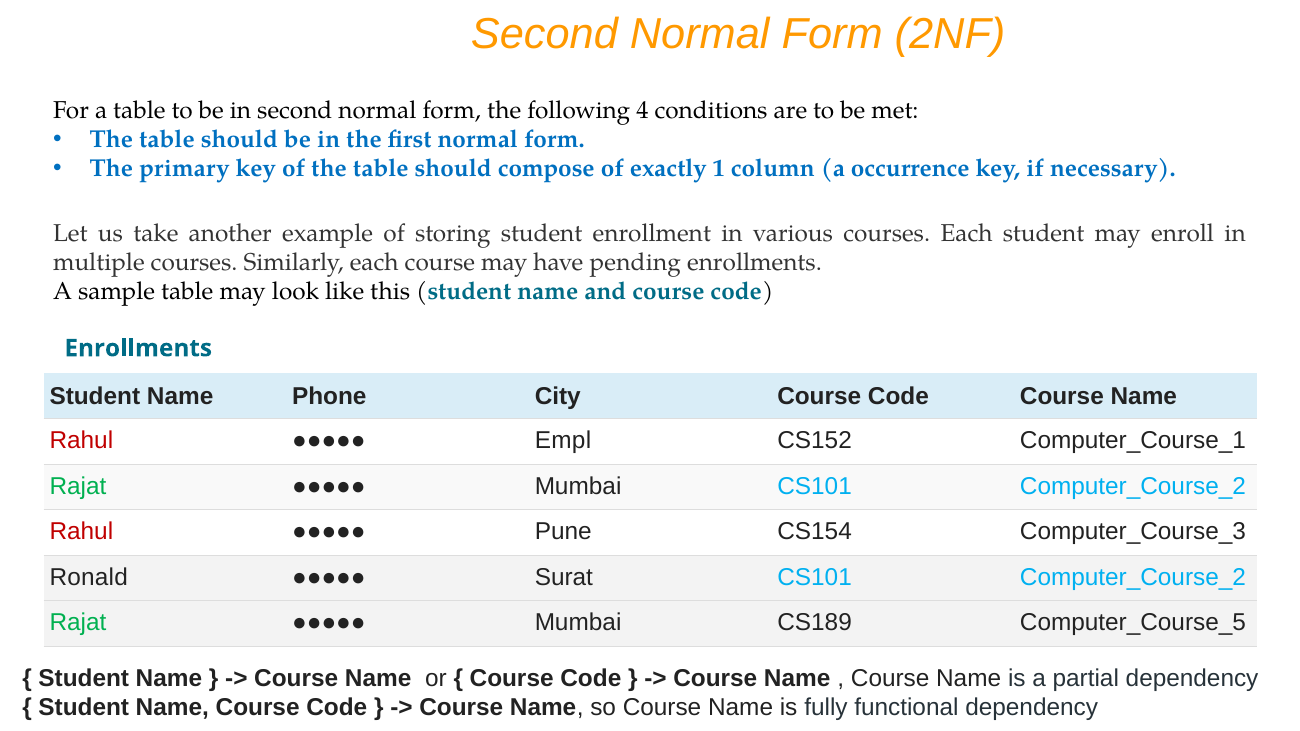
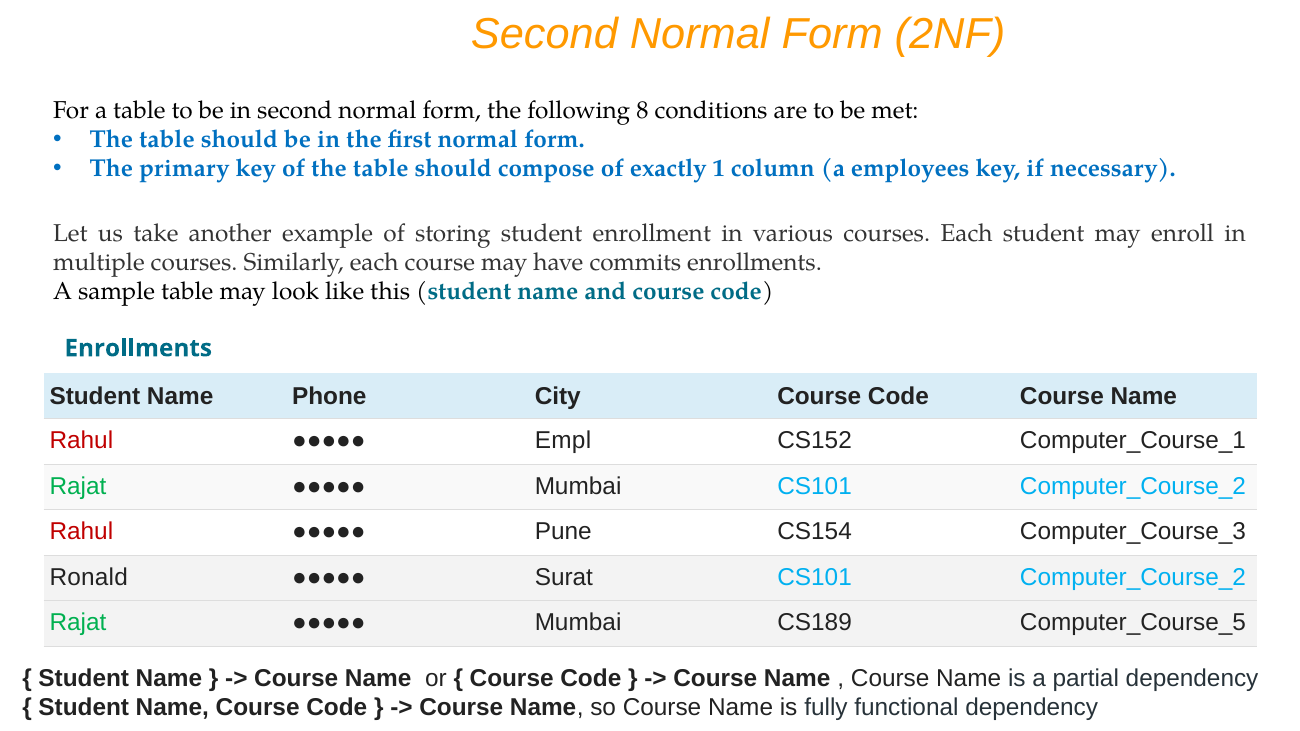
4: 4 -> 8 (642, 110)
occurrence: occurrence -> employees (910, 169)
pending: pending -> commits (635, 262)
